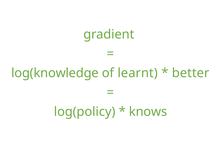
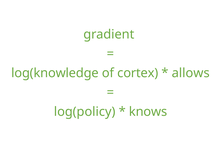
learnt: learnt -> cortex (138, 73)
better: better -> allows (191, 73)
